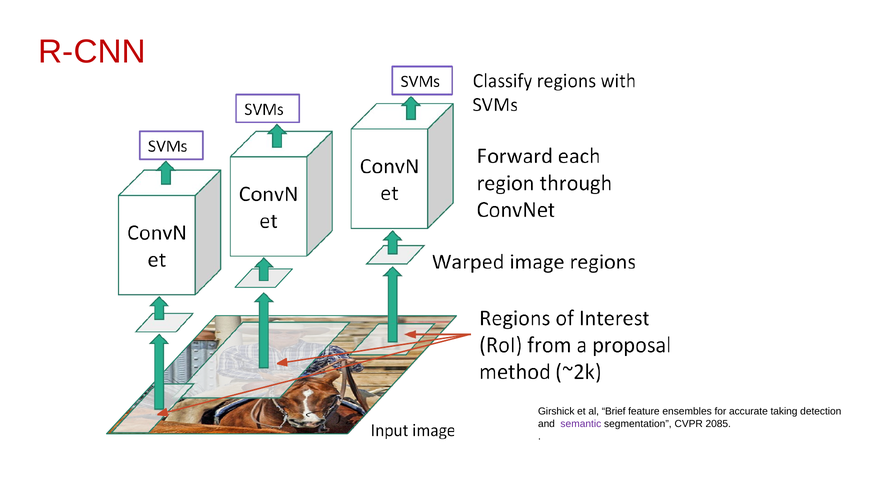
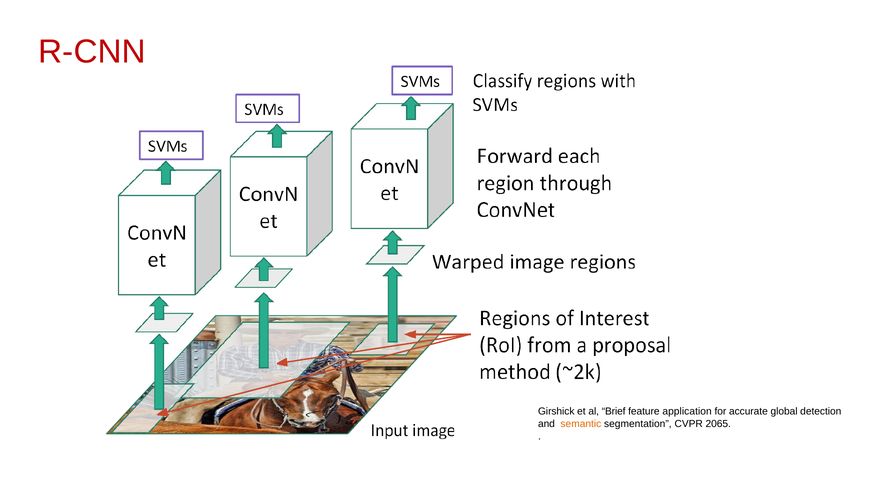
ensembles: ensembles -> application (687, 412)
taking: taking -> global (784, 412)
semantic colour: purple -> orange (581, 424)
2085: 2085 -> 2065 (718, 424)
